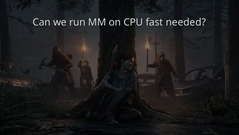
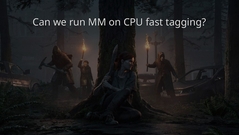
needed: needed -> tagging (186, 22)
